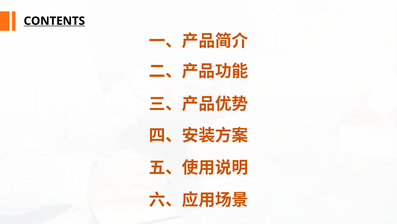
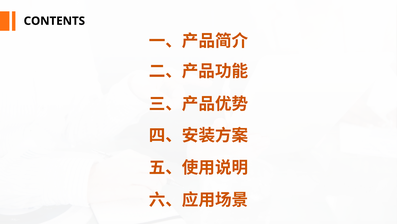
CONTENTS underline: present -> none (54, 21)
